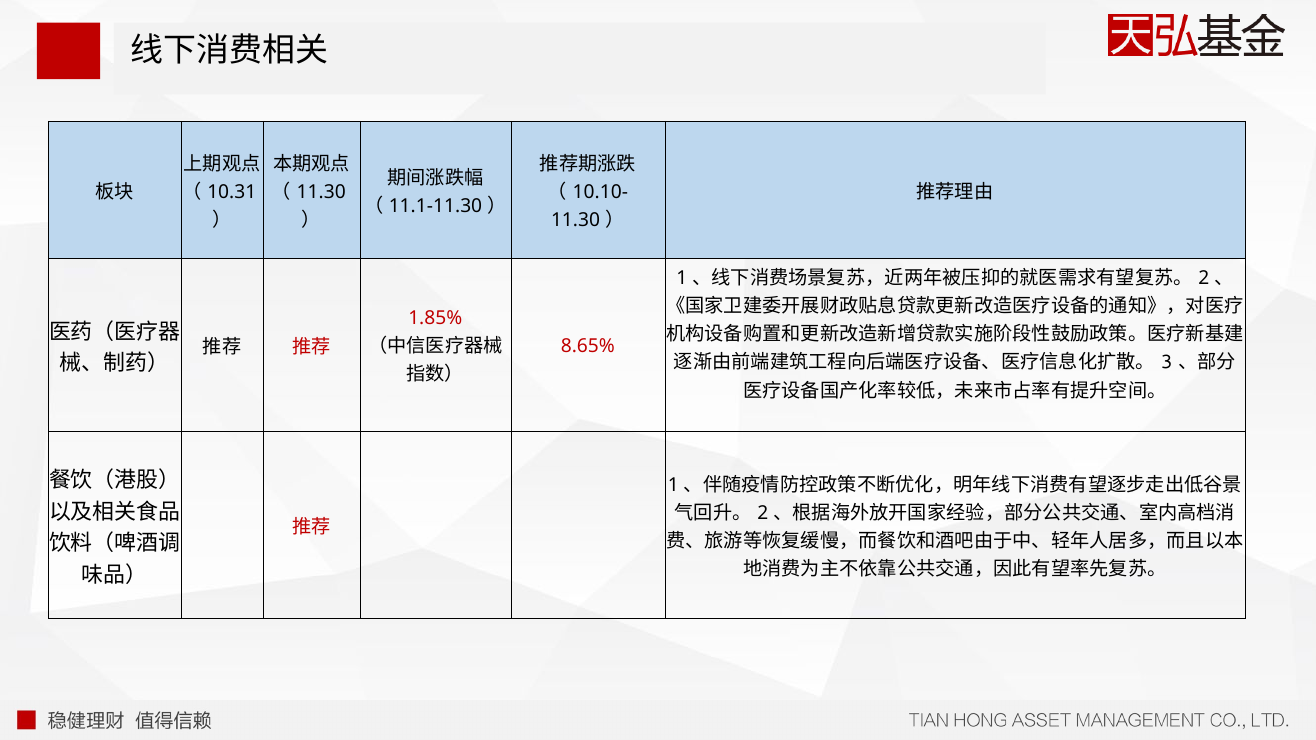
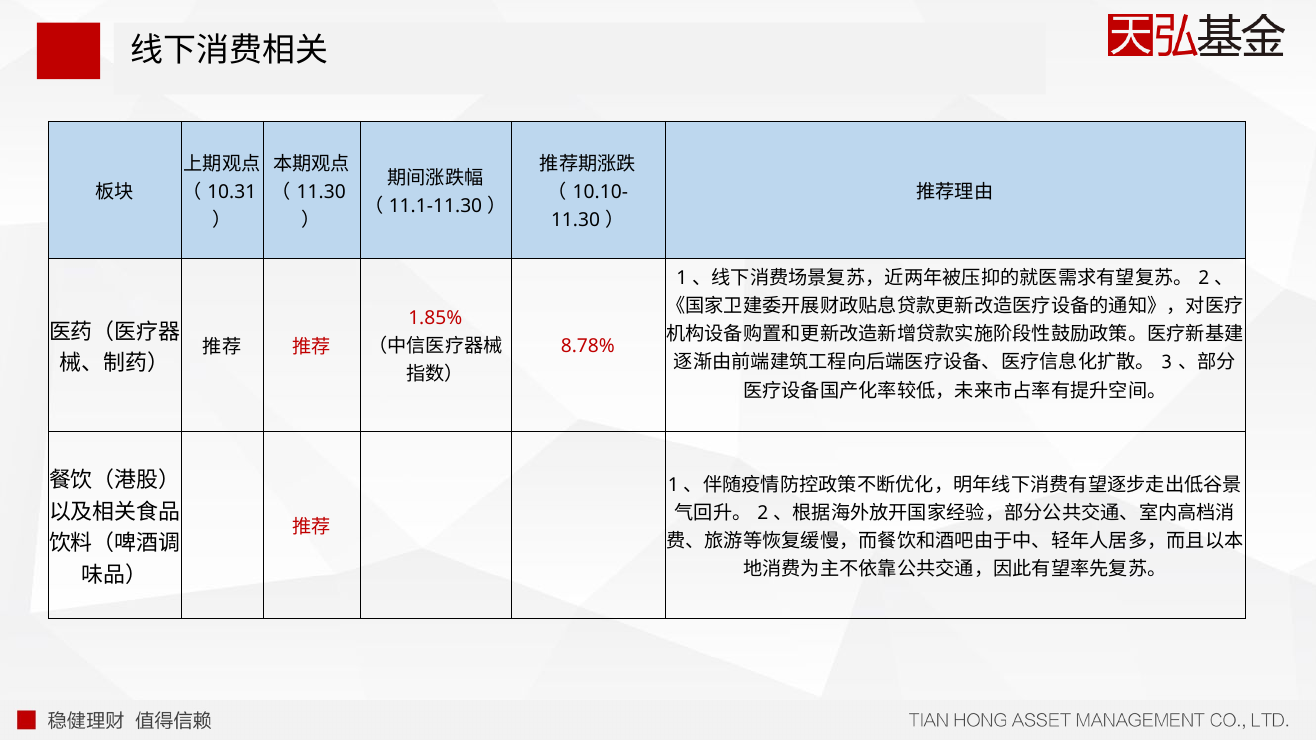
8.65%: 8.65% -> 8.78% (588, 347)
